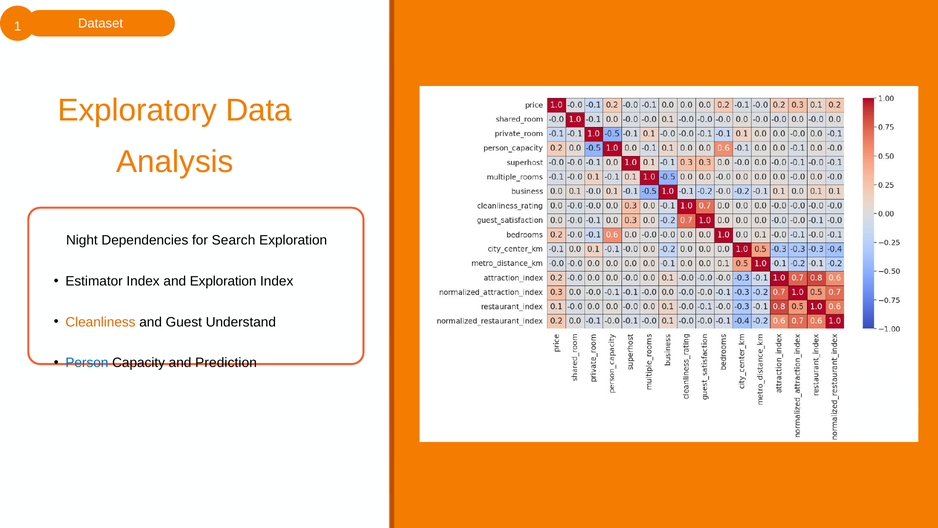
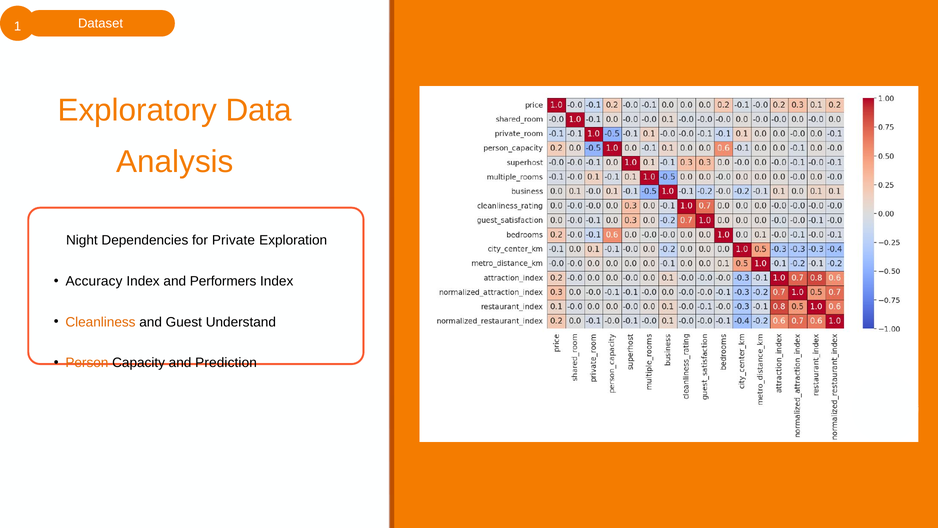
Search: Search -> Private (233, 240)
Estimator: Estimator -> Accuracy (94, 281)
and Exploration: Exploration -> Performers (223, 281)
Person colour: blue -> orange (87, 363)
